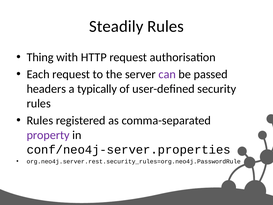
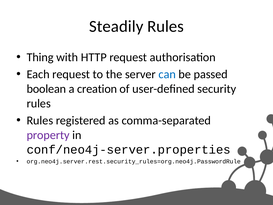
can colour: purple -> blue (167, 74)
headers: headers -> boolean (46, 89)
typically: typically -> creation (97, 89)
